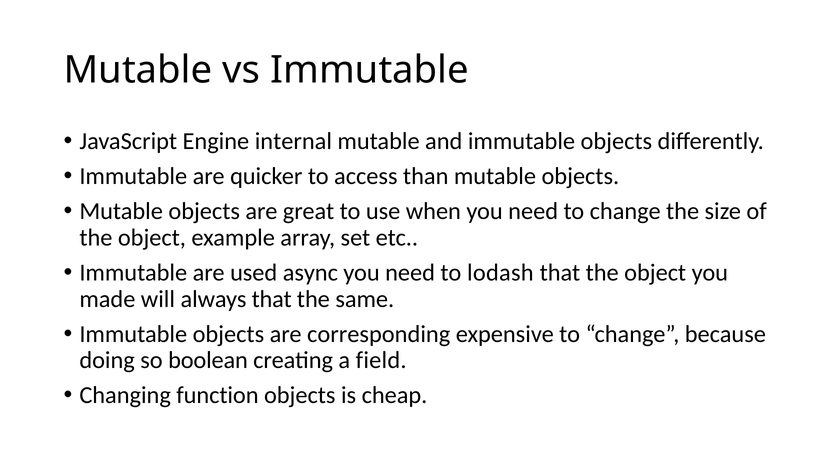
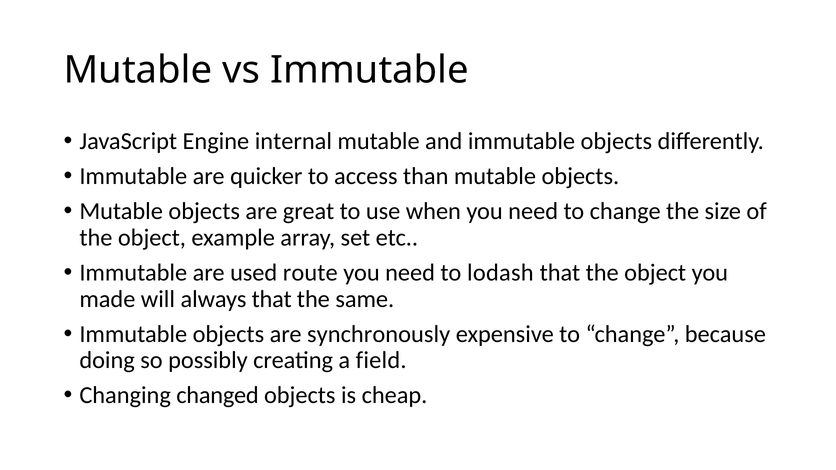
async: async -> route (310, 273)
corresponding: corresponding -> synchronously (379, 334)
boolean: boolean -> possibly (208, 361)
function: function -> changed (218, 396)
